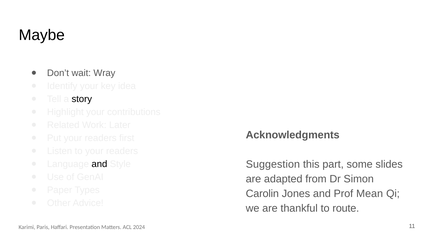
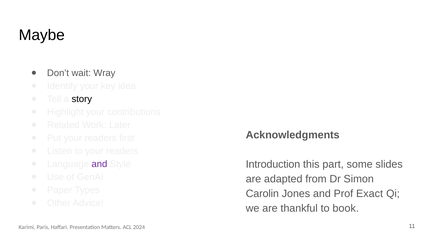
and colour: black -> purple (99, 164)
Suggestion: Suggestion -> Introduction (273, 164)
Mean: Mean -> Exact (370, 194)
route: route -> book (346, 208)
